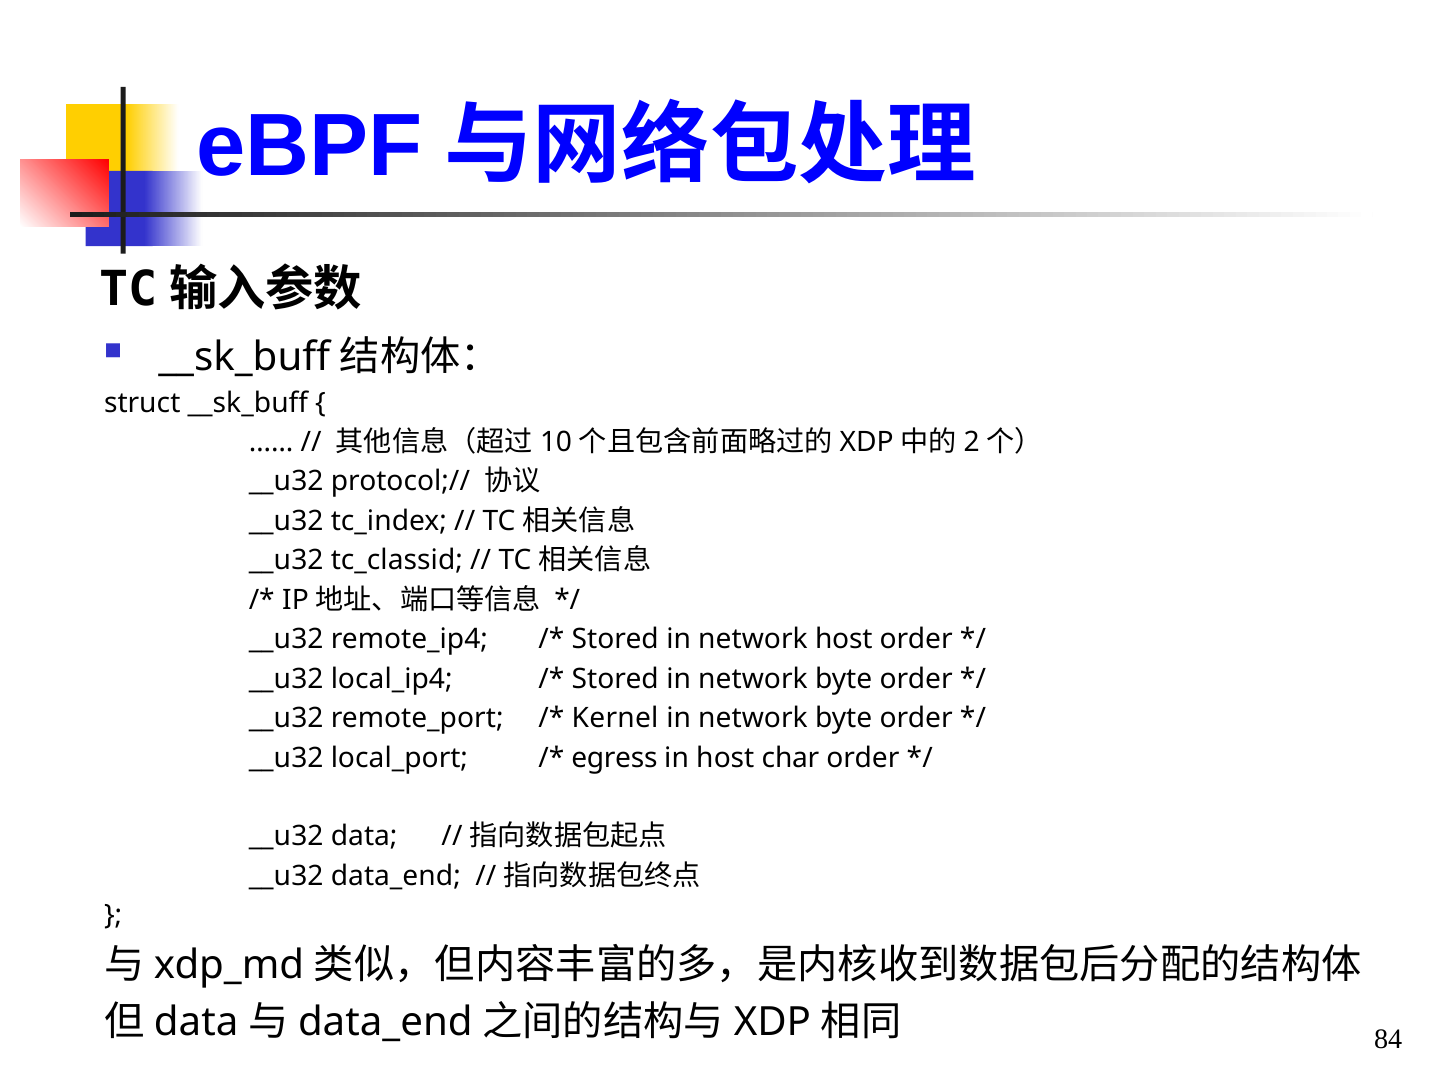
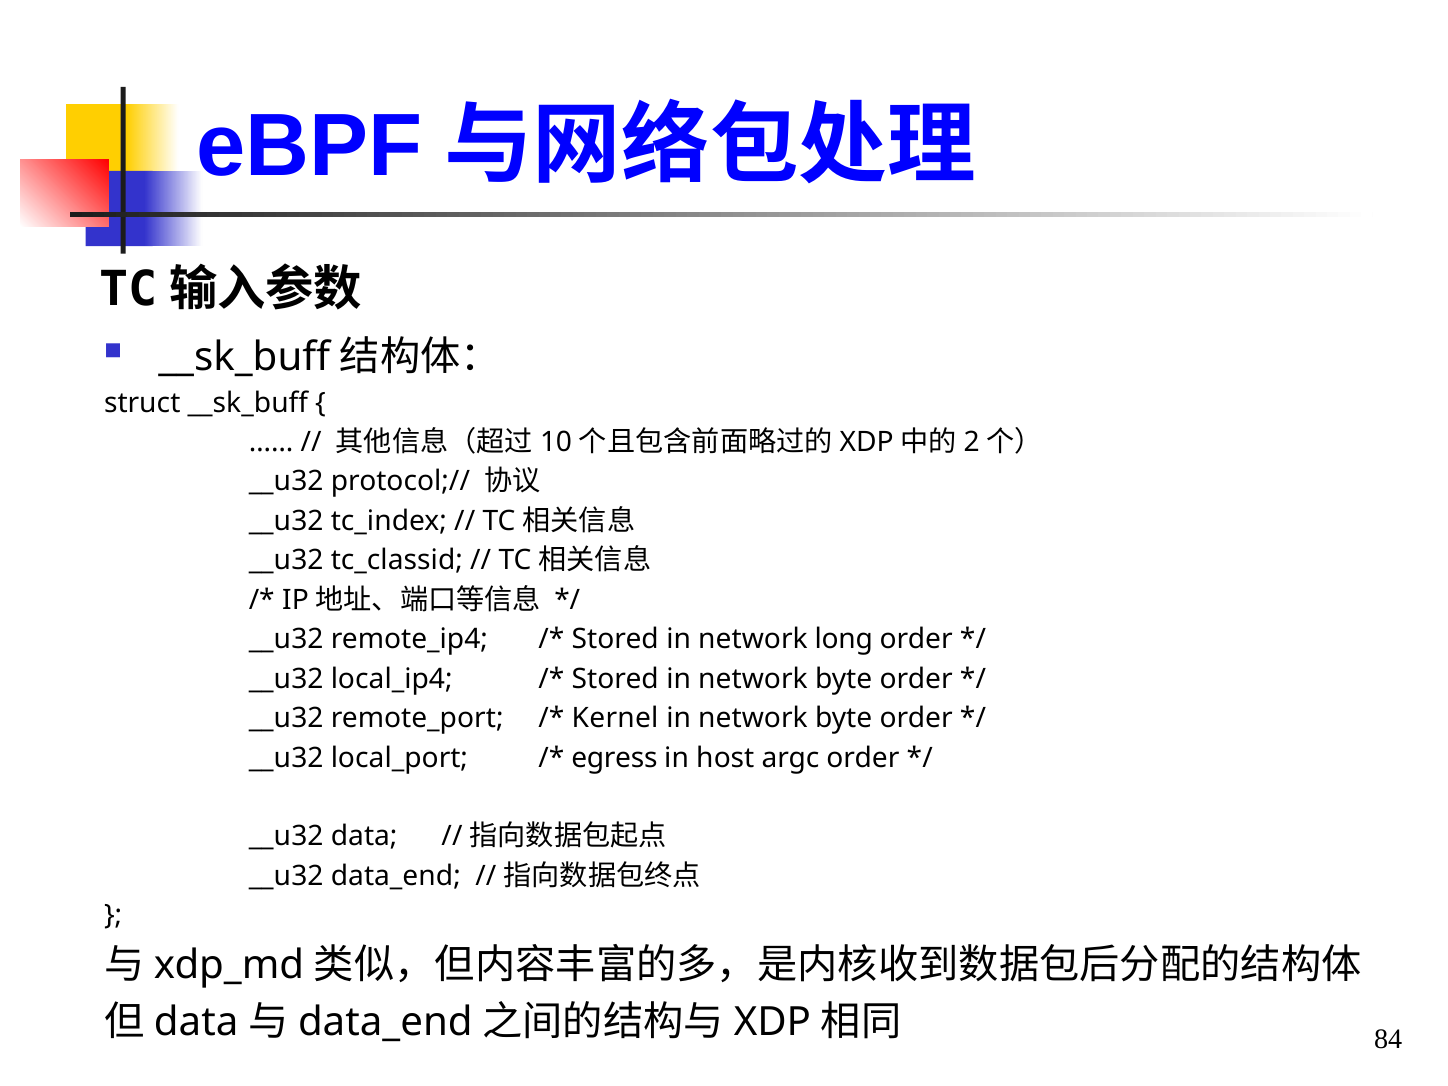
network host: host -> long (844, 639)
char: char -> argc (791, 758)
